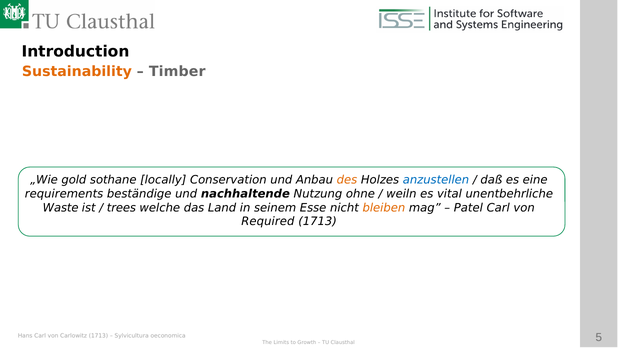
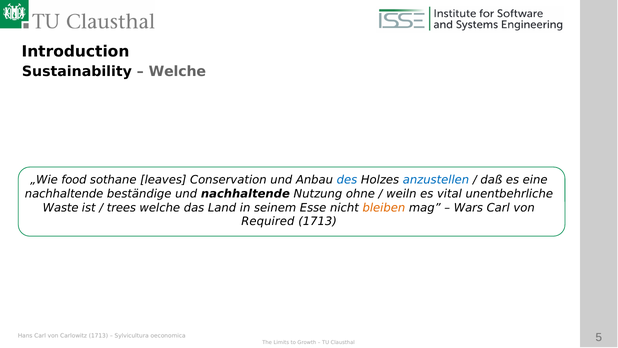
Sustainability colour: orange -> black (77, 71)
Timber: Timber -> Welche (177, 71)
gold: gold -> food (74, 180)
locally: locally -> leaves (163, 180)
des colour: orange -> blue (347, 180)
requirements: requirements -> nachhaltende (64, 194)
Patel: Patel -> Wars (468, 207)
